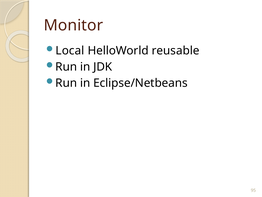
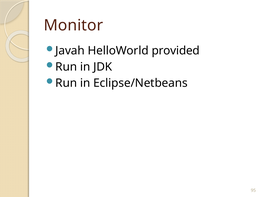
Local: Local -> Javah (70, 51)
reusable: reusable -> provided (176, 51)
